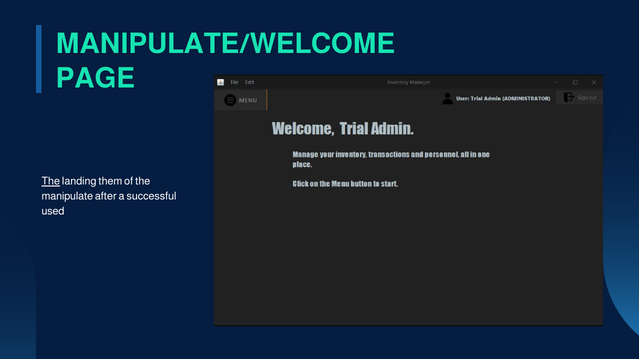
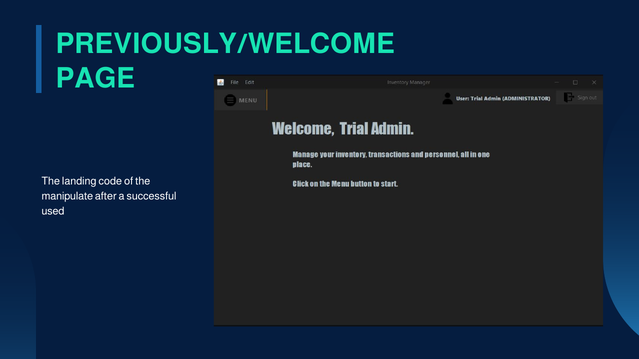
MANIPULATE/WELCOME: MANIPULATE/WELCOME -> PREVIOUSLY/WELCOME (225, 44)
The underline: present -> none (51, 182)
them: them -> code (110, 182)
